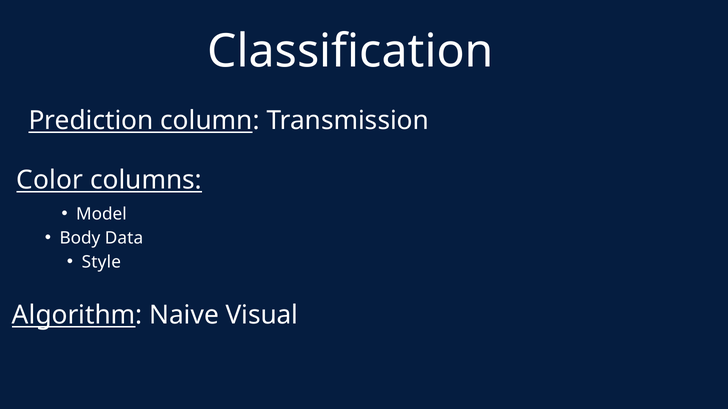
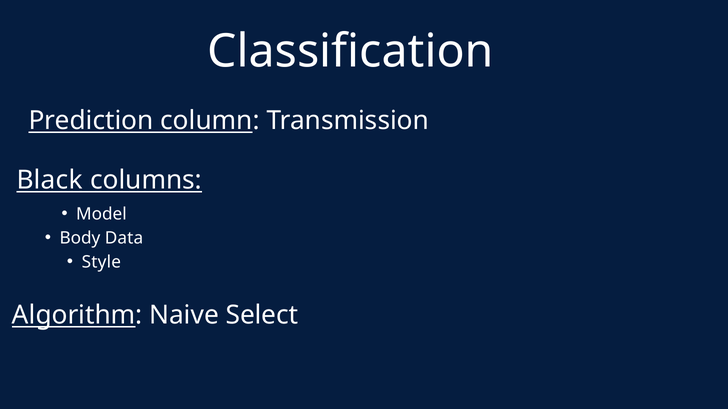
Color: Color -> Black (50, 180)
Visual: Visual -> Select (262, 315)
